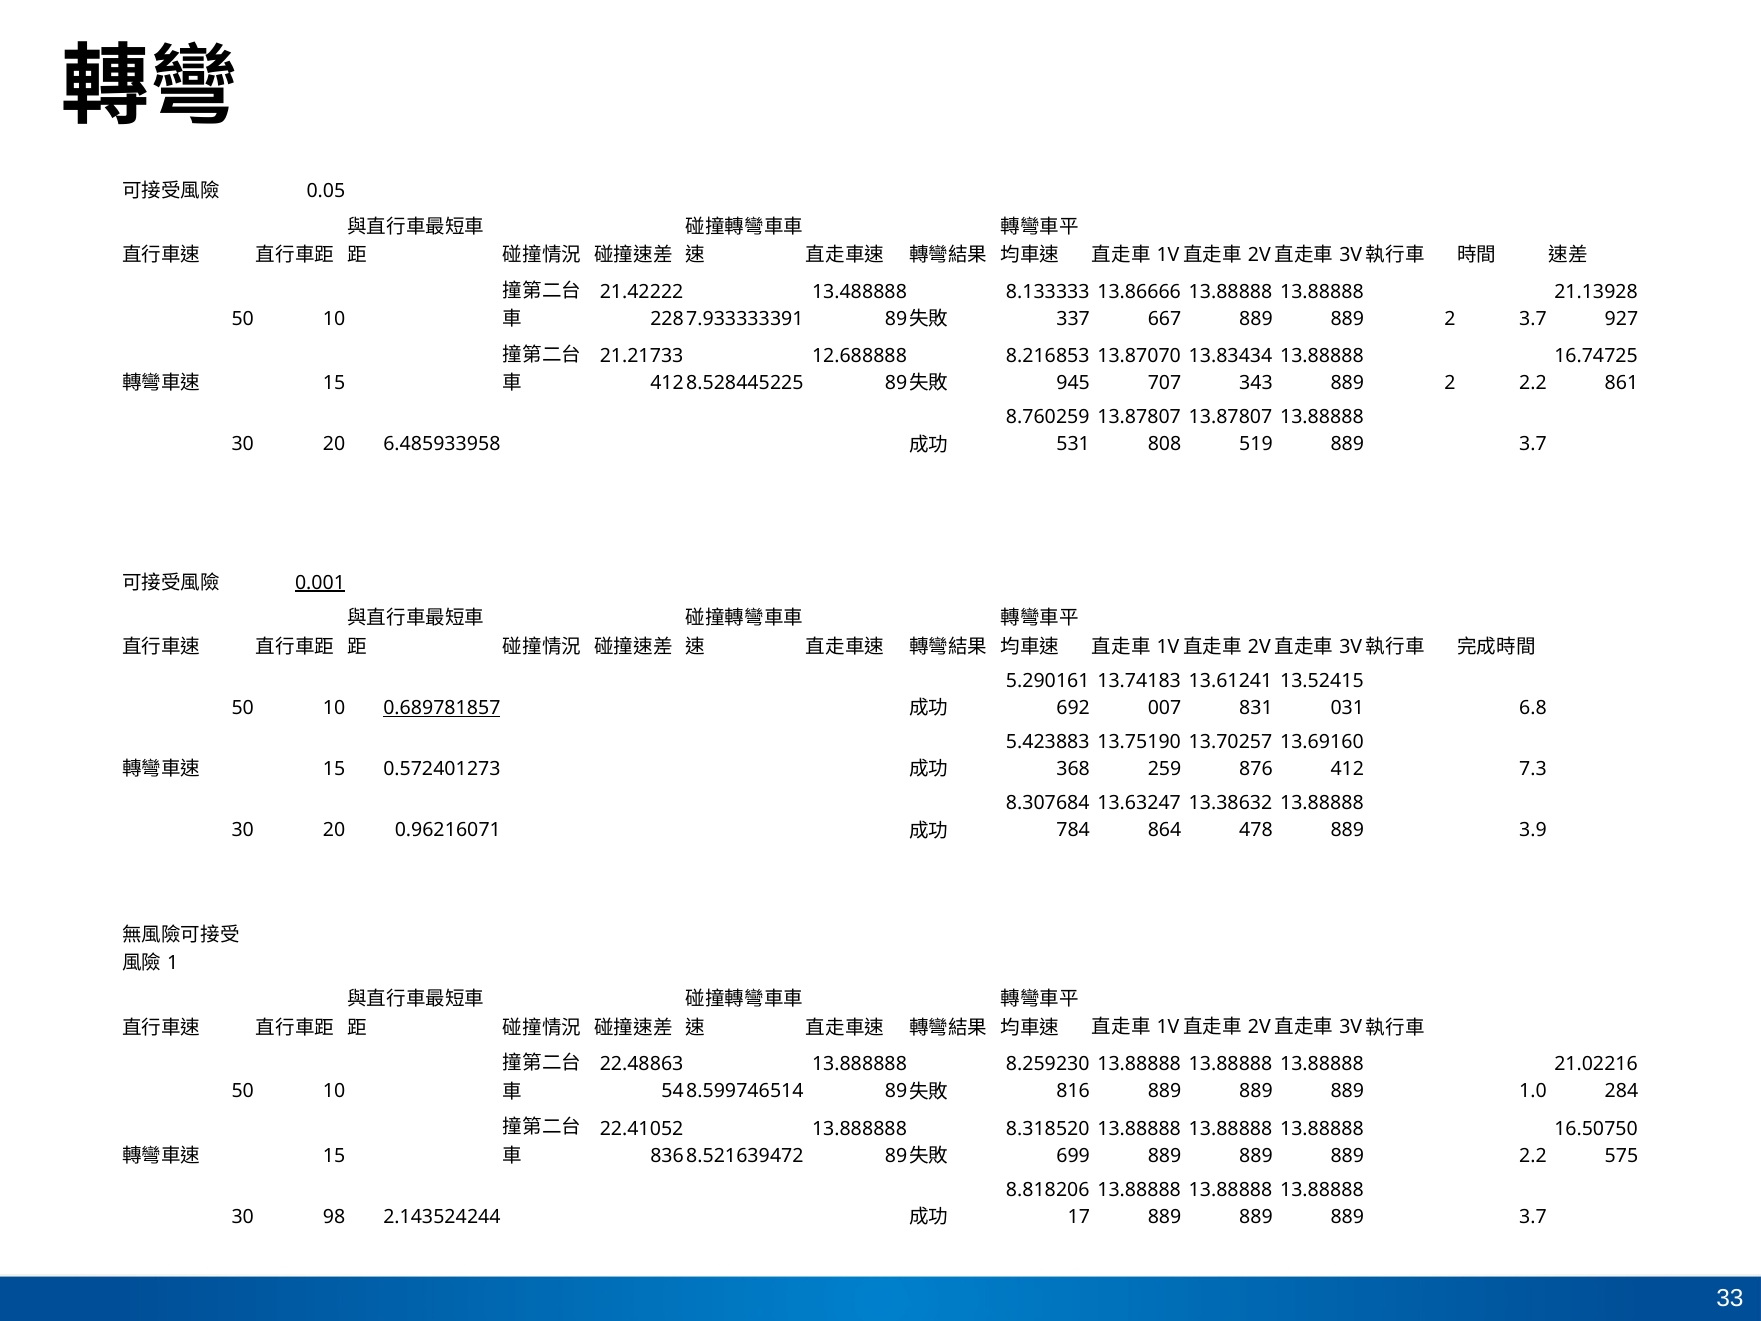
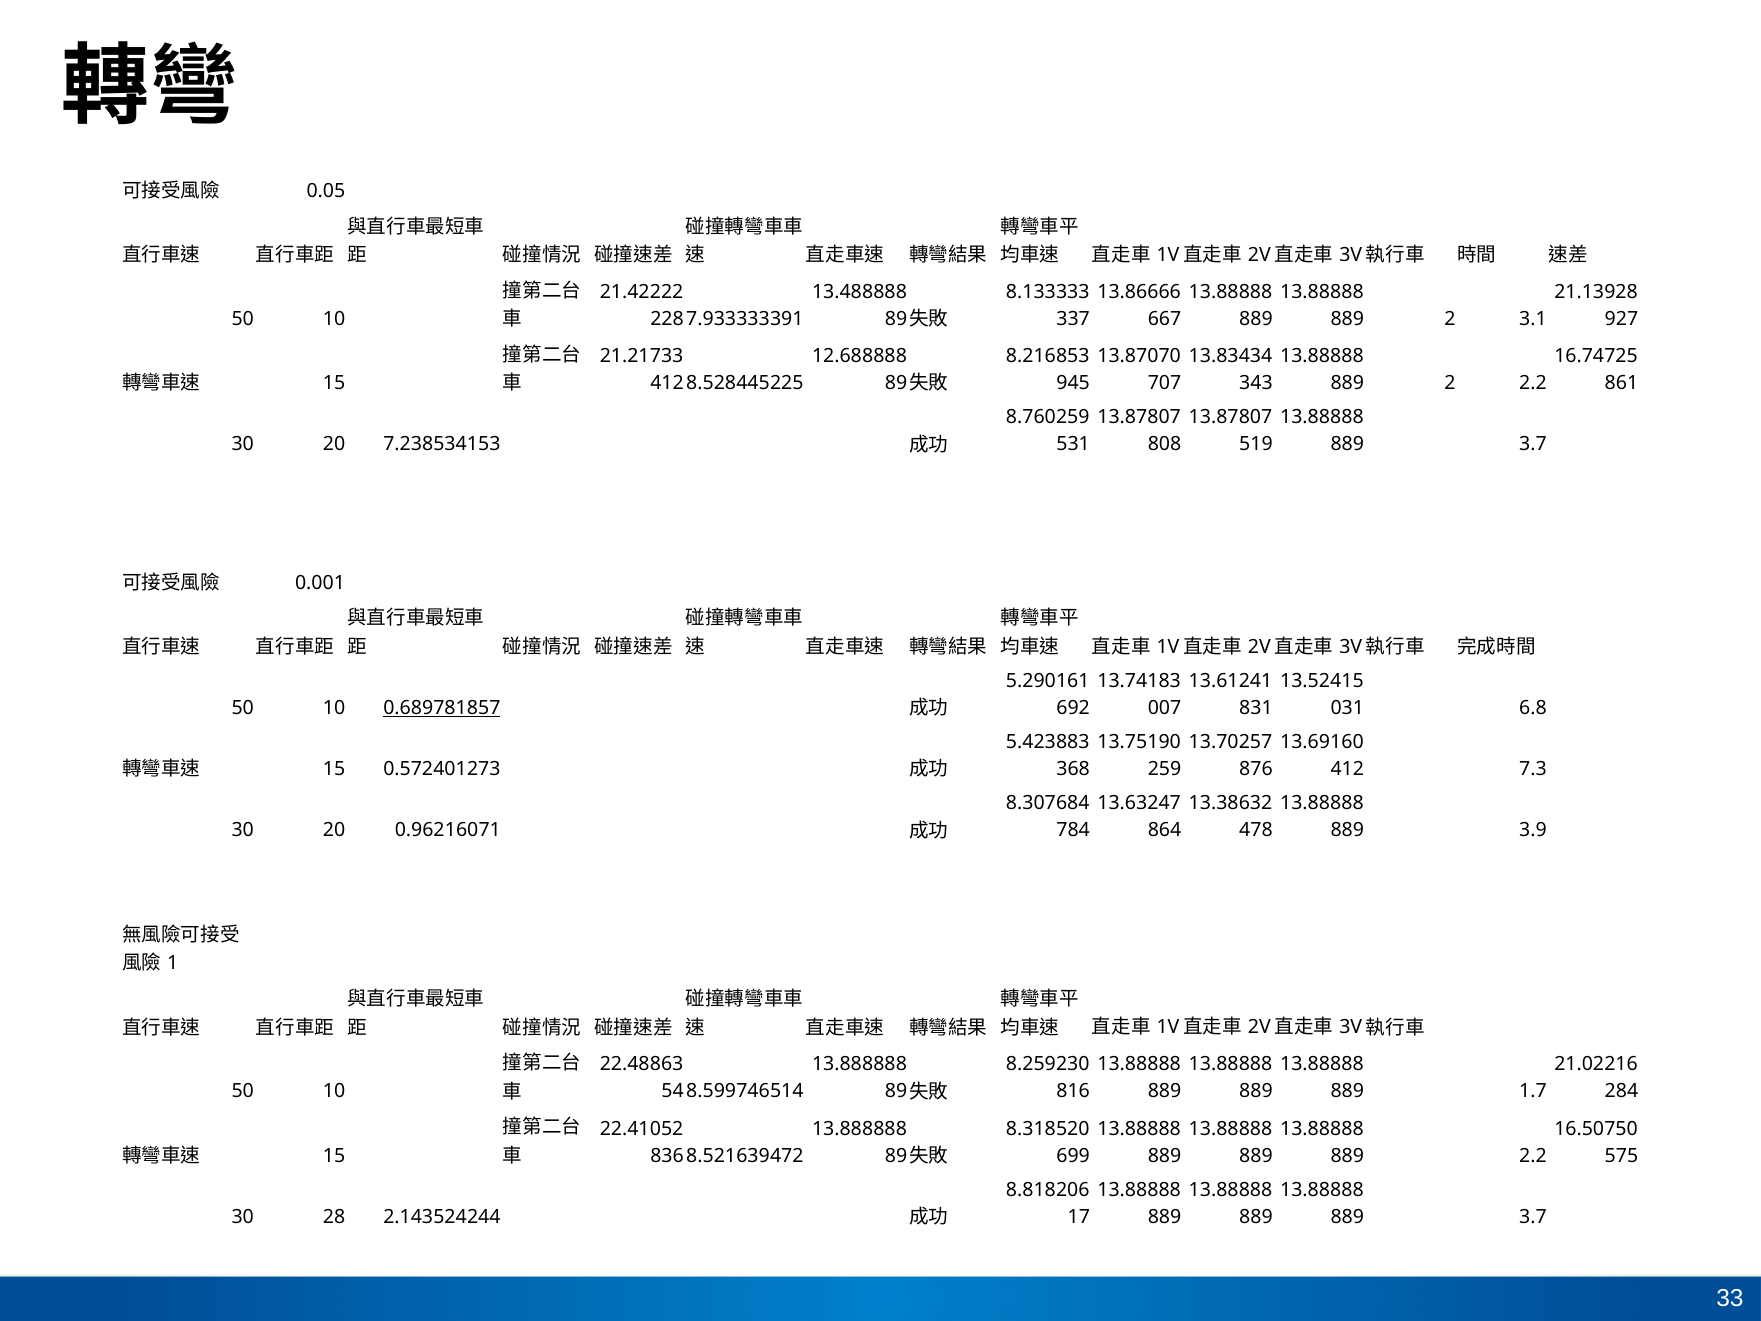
2 3.7: 3.7 -> 3.1 (1533, 319)
6.485933958: 6.485933958 -> 7.238534153 (442, 444)
0.001 underline: present -> none (320, 582)
1.0: 1.0 -> 1.7 (1533, 1091)
98: 98 -> 28 (334, 1217)
